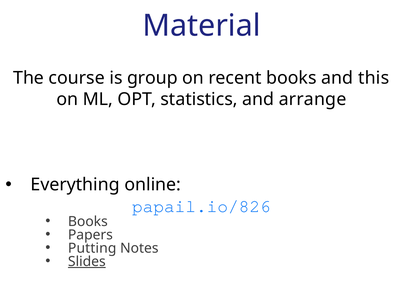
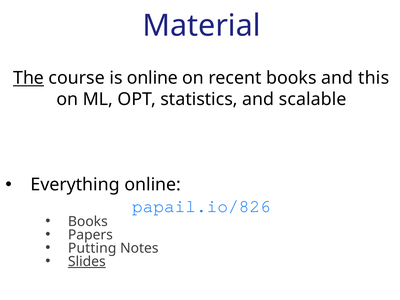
The underline: none -> present (29, 78)
is group: group -> online (152, 78)
arrange: arrange -> scalable (313, 99)
